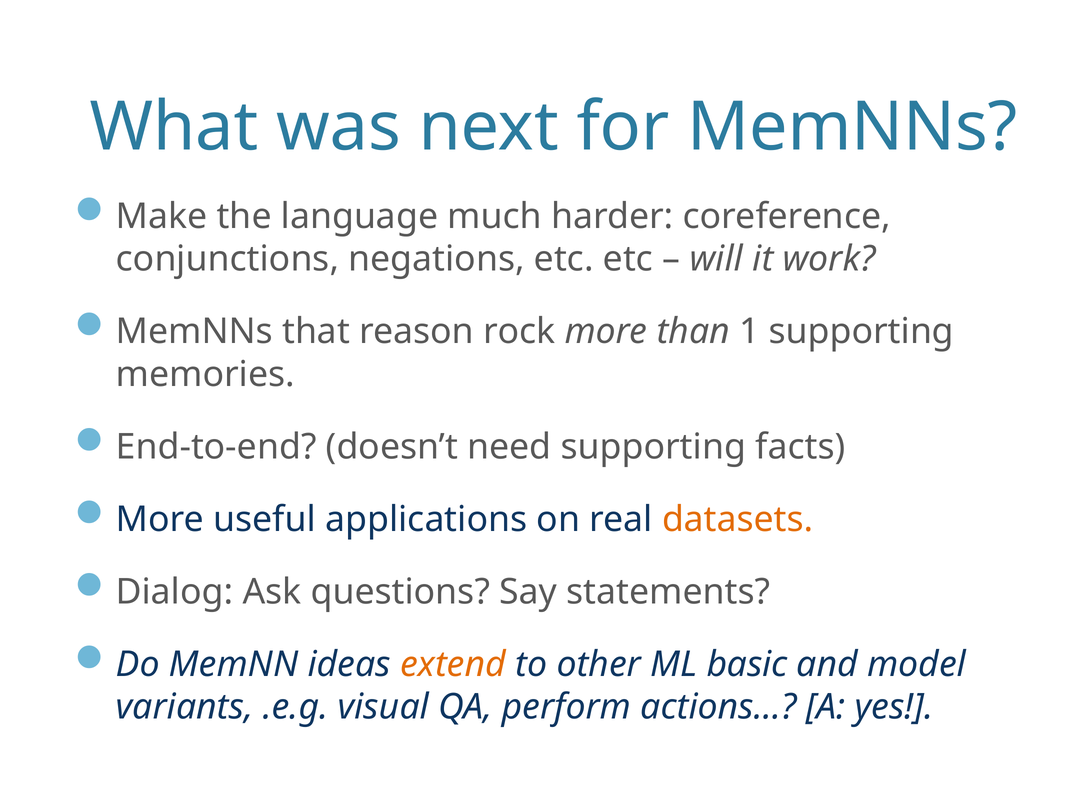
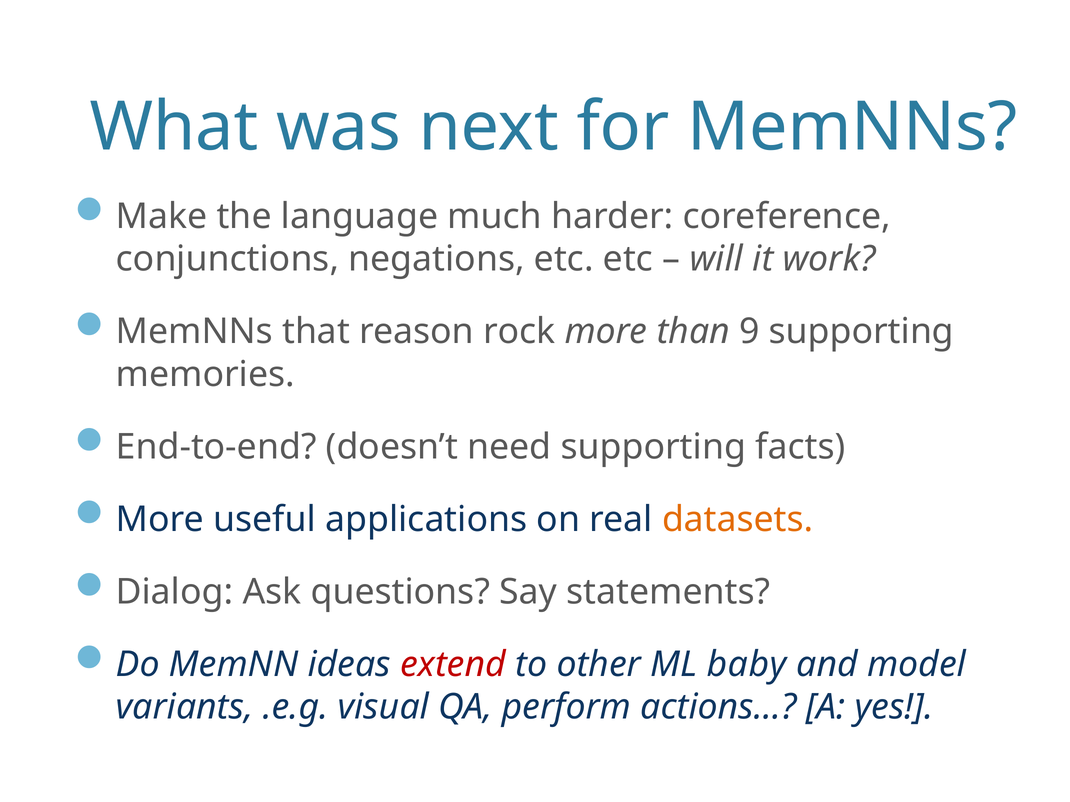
1: 1 -> 9 (749, 332)
extend colour: orange -> red (453, 665)
basic: basic -> baby (747, 665)
